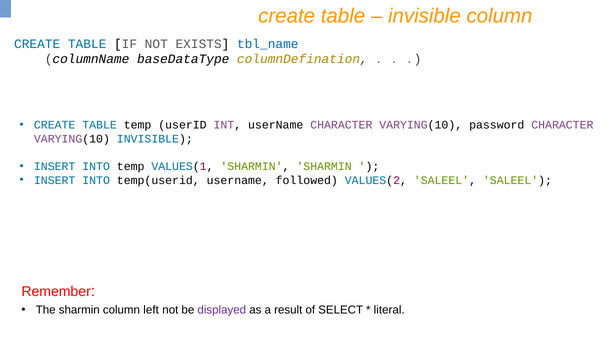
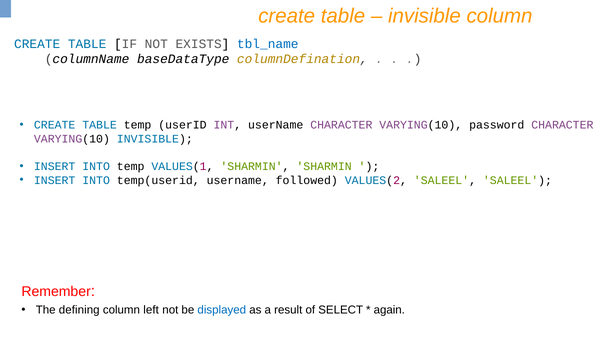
The sharmin: sharmin -> defining (79, 309)
displayed colour: purple -> blue (222, 309)
literal: literal -> again (389, 309)
